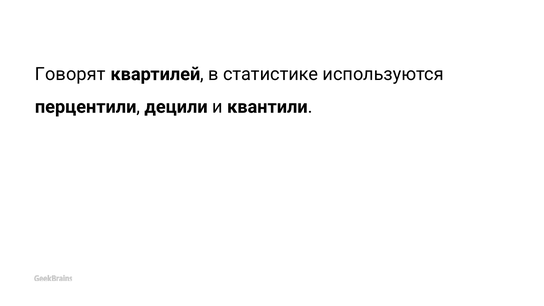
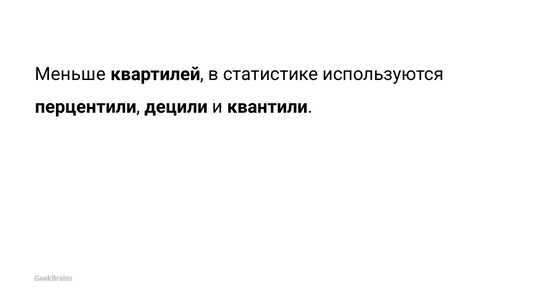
Говорят: Говорят -> Меньше (70, 74)
